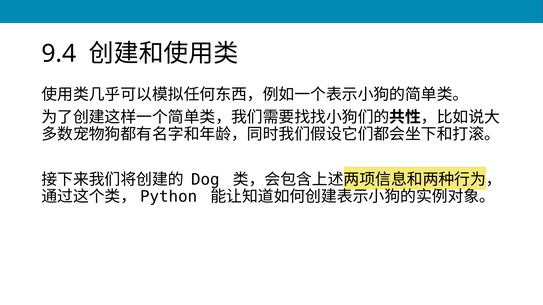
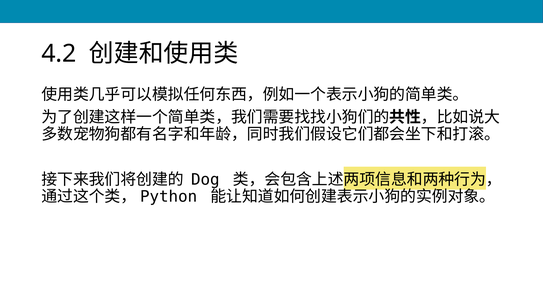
9.4: 9.4 -> 4.2 (59, 54)
